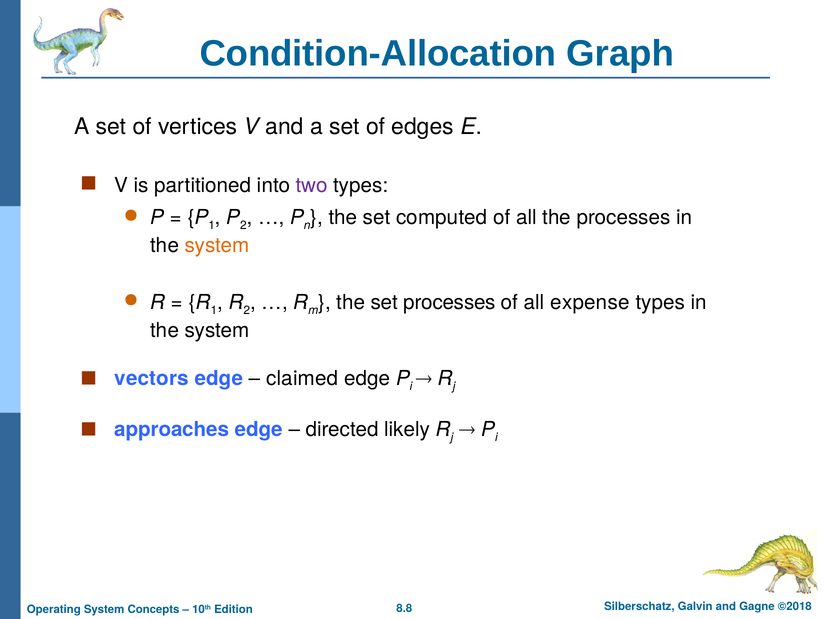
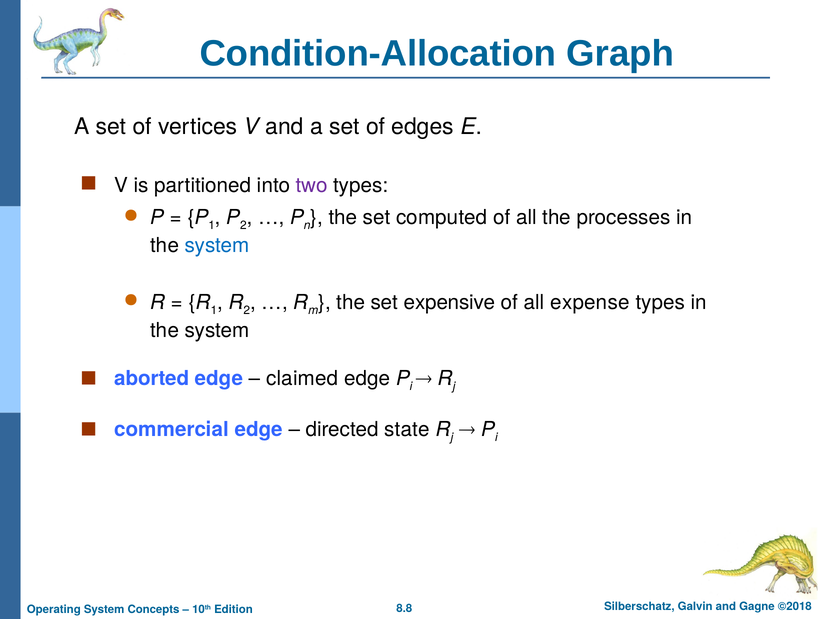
system colour: orange -> blue (217, 245)
set processes: processes -> expensive (450, 302)
vectors: vectors -> aborted (152, 378)
approaches: approaches -> commercial (172, 429)
likely: likely -> state (407, 429)
